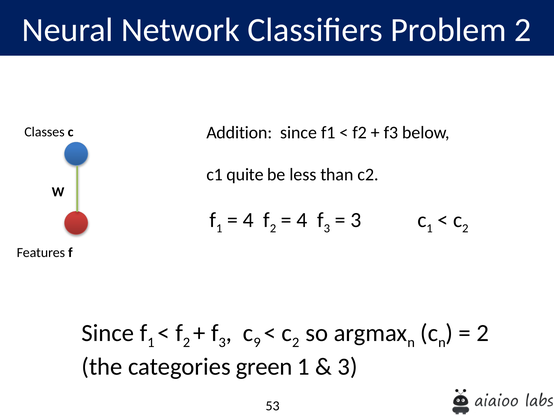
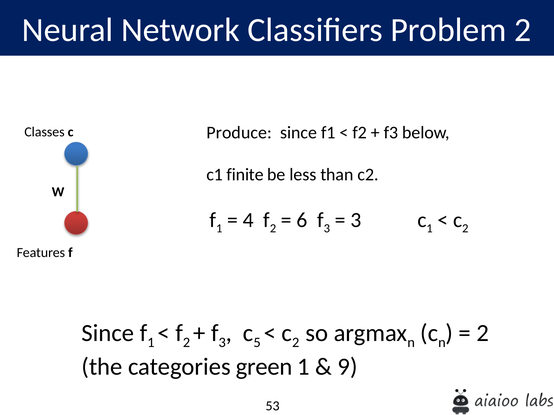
Addition: Addition -> Produce (239, 133)
quite: quite -> finite (245, 175)
4: 4 -> 6 (302, 220)
9: 9 -> 5 (257, 343)
3: 3 -> 9 (348, 367)
